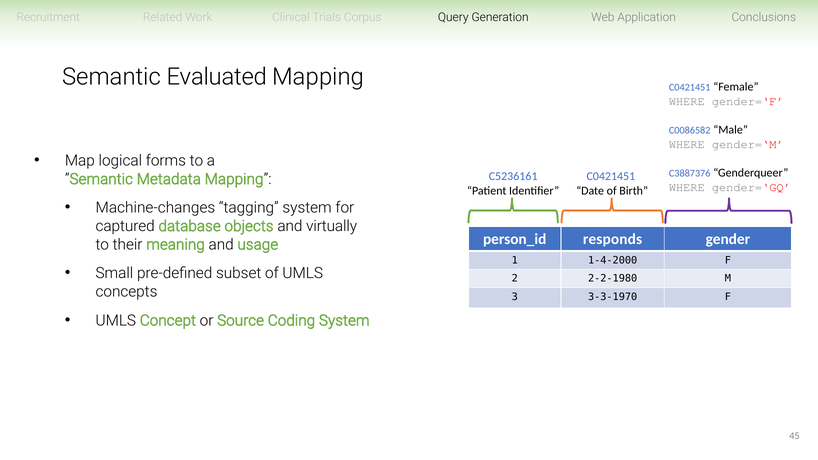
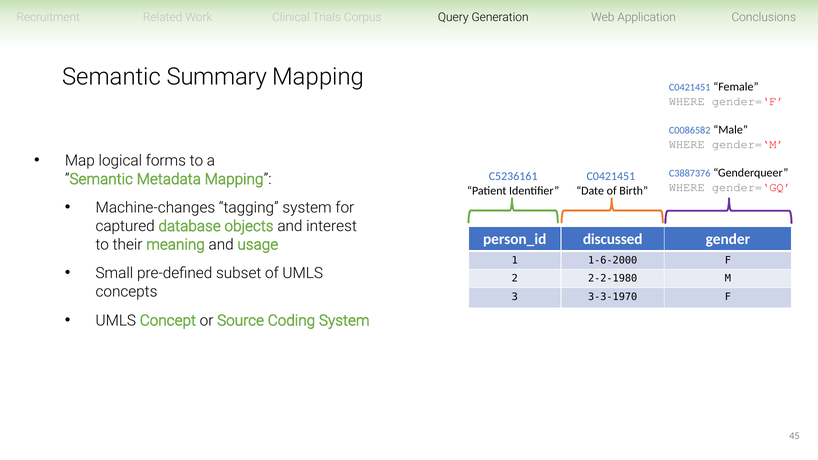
Evaluated: Evaluated -> Summary (217, 77)
virtually: virtually -> interest (332, 226)
responds: responds -> discussed (613, 239)
1-4-2000: 1-4-2000 -> 1-6-2000 (613, 260)
